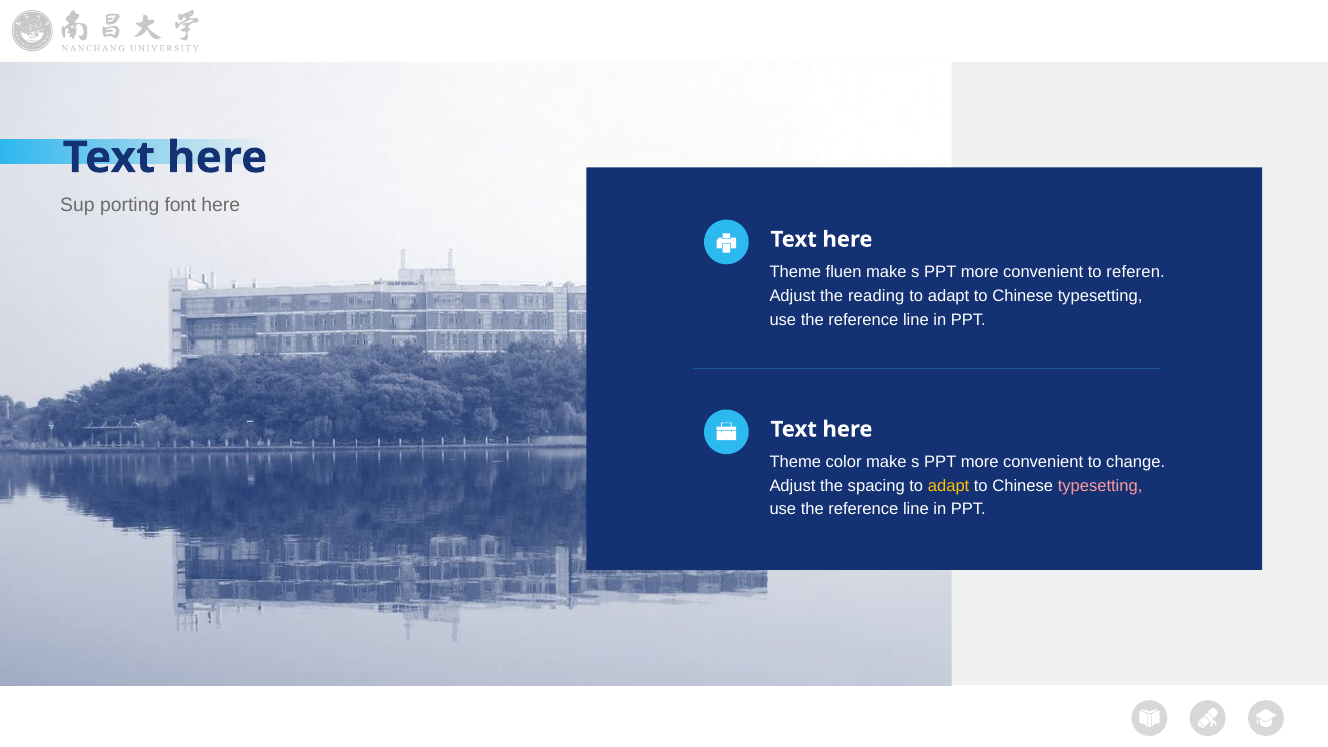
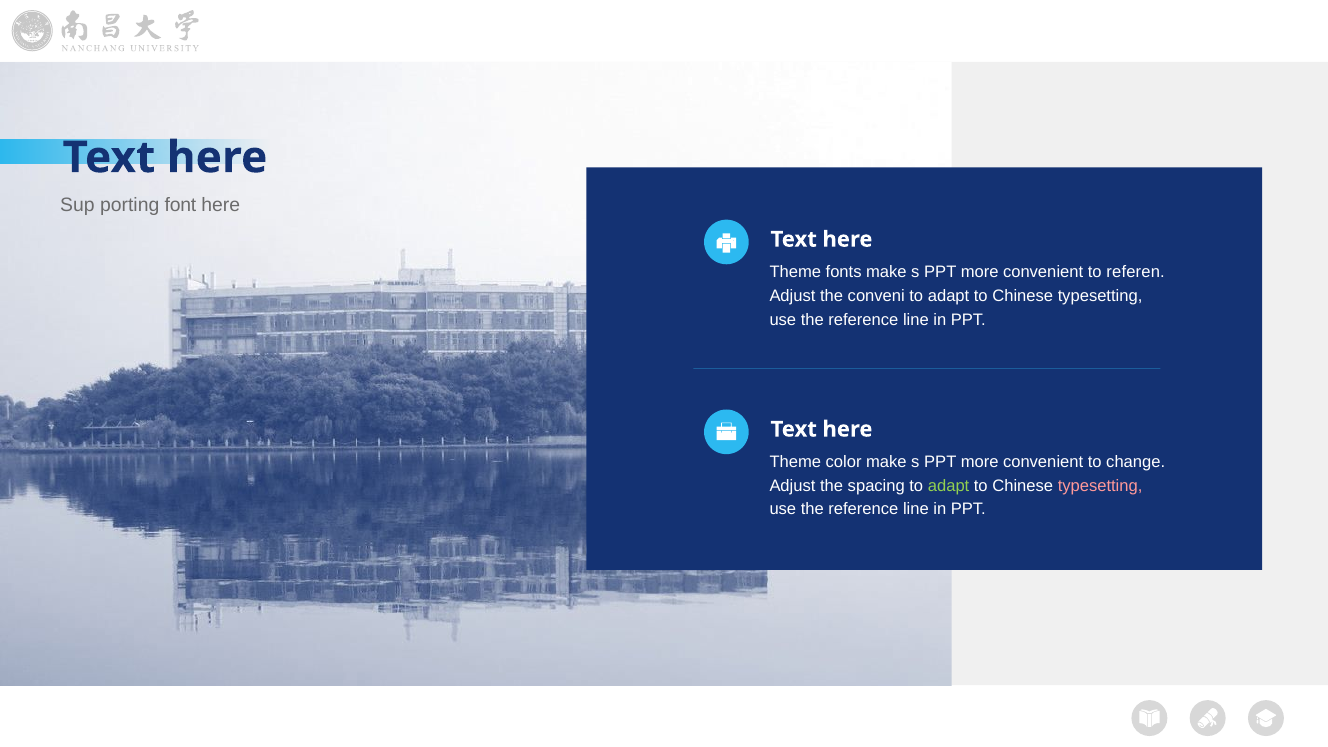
fluen: fluen -> fonts (844, 272)
reading: reading -> conveni (876, 296)
adapt colour: yellow -> light green (949, 486)
